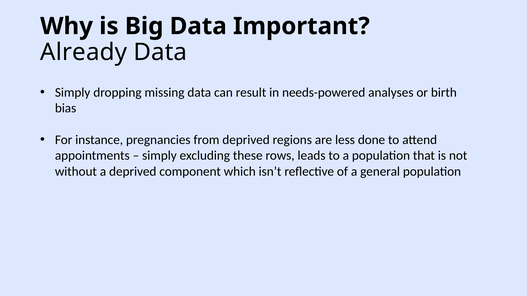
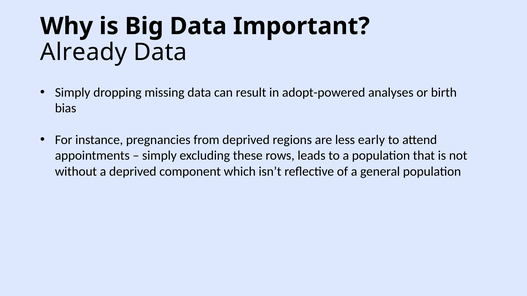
needs-powered: needs-powered -> adopt-powered (324, 93)
done: done -> early (371, 140)
